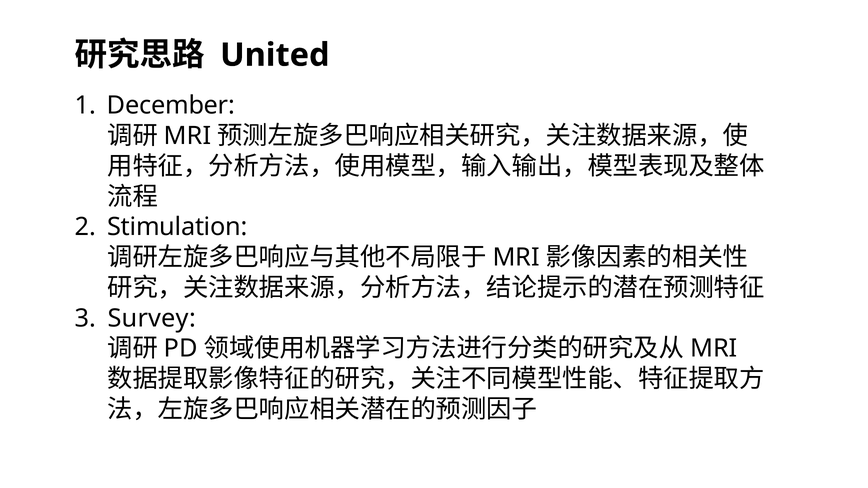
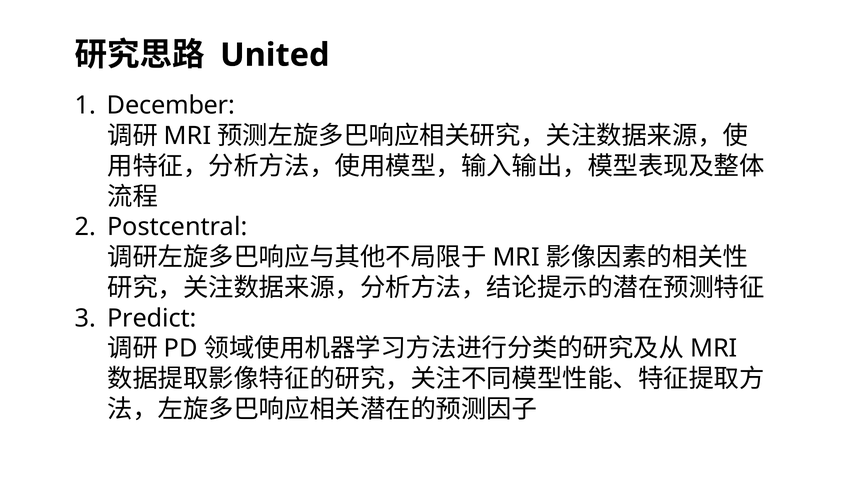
Stimulation: Stimulation -> Postcentral (177, 227)
Survey: Survey -> Predict (152, 318)
